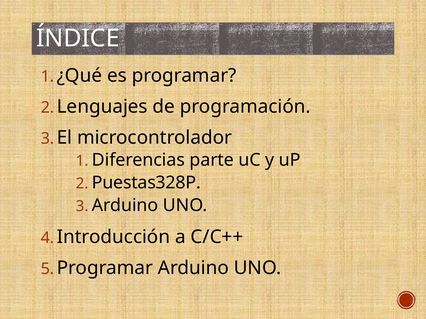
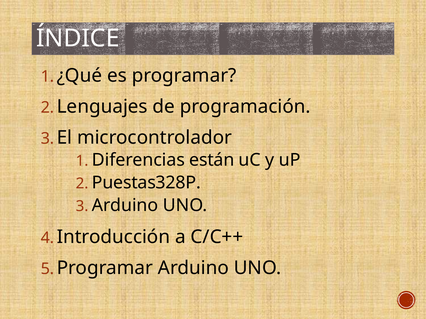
parte: parte -> están (212, 160)
